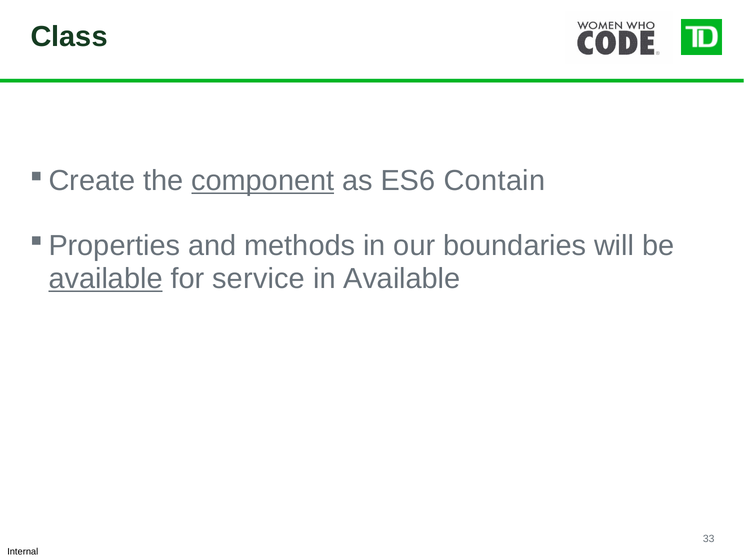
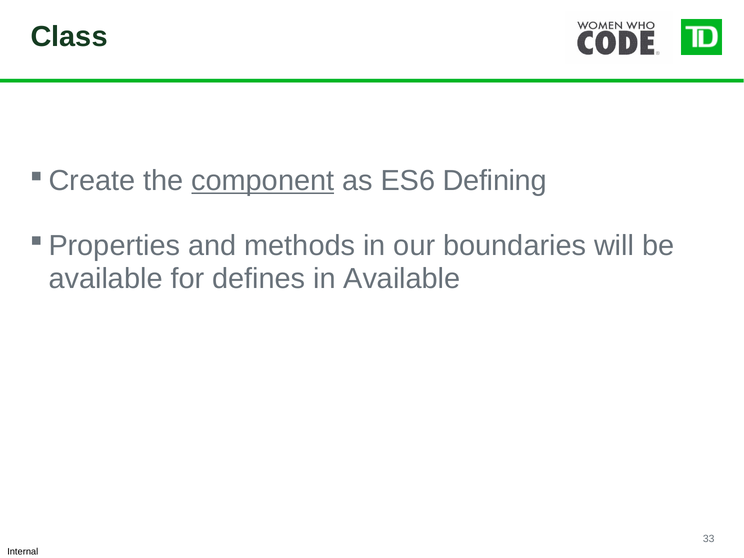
Contain: Contain -> Defining (495, 181)
available underline: present -> none (106, 279)
service: service -> defines (259, 279)
